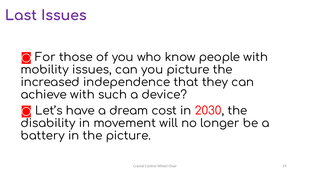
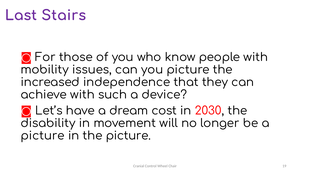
Last Issues: Issues -> Stairs (64, 15)
battery: battery -> picture (43, 136)
